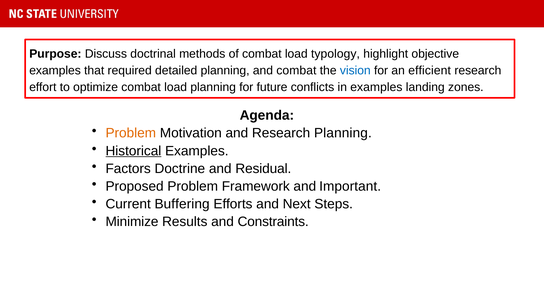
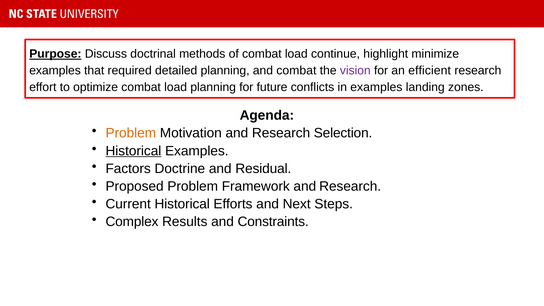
Purpose underline: none -> present (55, 54)
typology: typology -> continue (336, 54)
objective: objective -> minimize (435, 54)
vision colour: blue -> purple (355, 71)
Research Planning: Planning -> Selection (343, 133)
Framework and Important: Important -> Research (350, 186)
Current Buffering: Buffering -> Historical (182, 204)
Minimize: Minimize -> Complex (132, 222)
